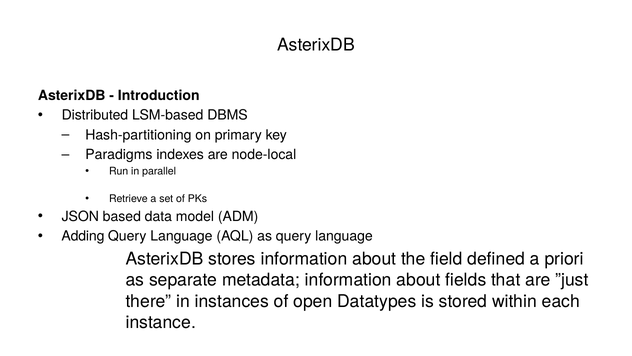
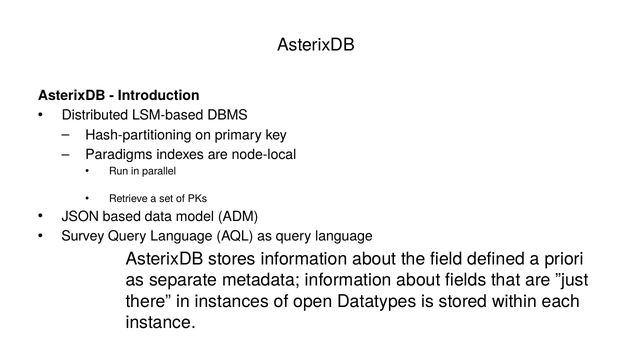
Adding: Adding -> Survey (83, 236)
